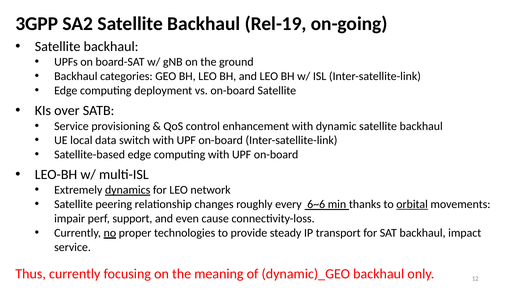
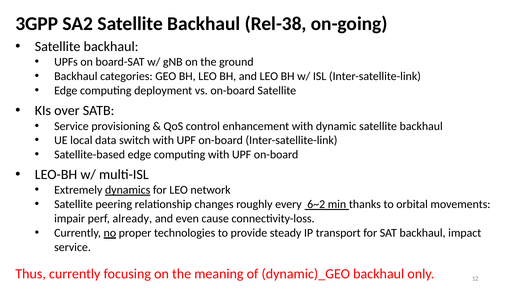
Rel-19: Rel-19 -> Rel-38 (276, 24)
6~6: 6~6 -> 6~2 (316, 204)
orbital underline: present -> none (412, 204)
support: support -> already (132, 218)
